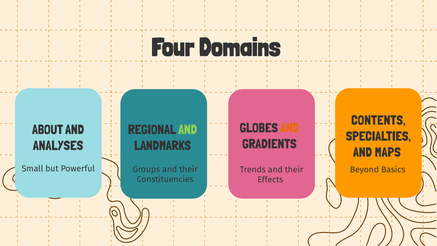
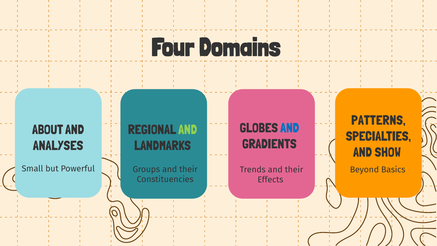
CONTENTS: CONTENTS -> PATTERNS (378, 120)
AND colour: orange -> blue (290, 128)
MAPS: MAPS -> SHOW (388, 152)
